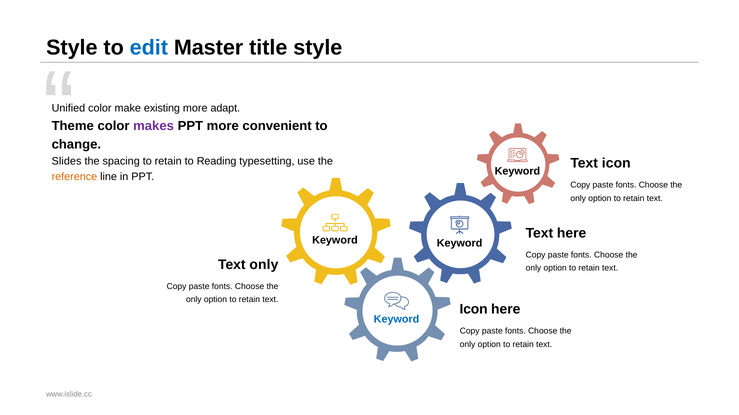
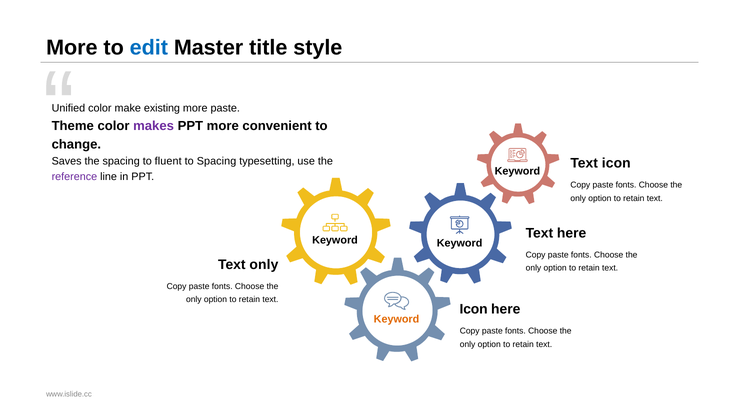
Style: Style -> More (72, 48)
more adapt: adapt -> paste (225, 108)
Slides: Slides -> Saves (67, 162)
spacing to retain: retain -> fluent (168, 162)
to Reading: Reading -> Spacing (217, 162)
reference colour: orange -> purple (74, 177)
Keyword colour: blue -> orange (397, 320)
